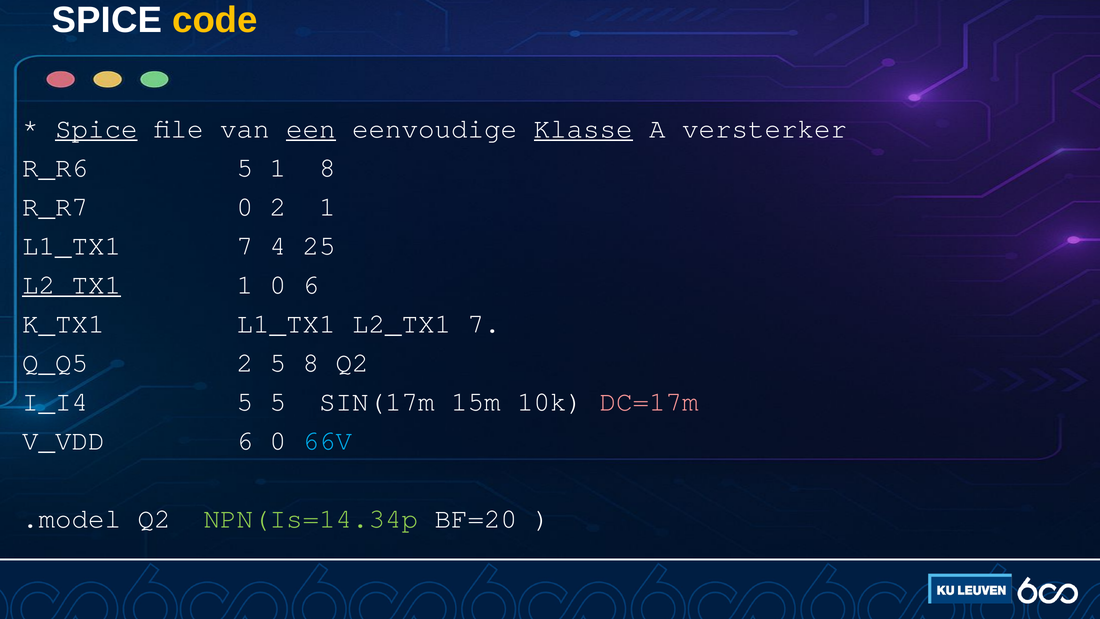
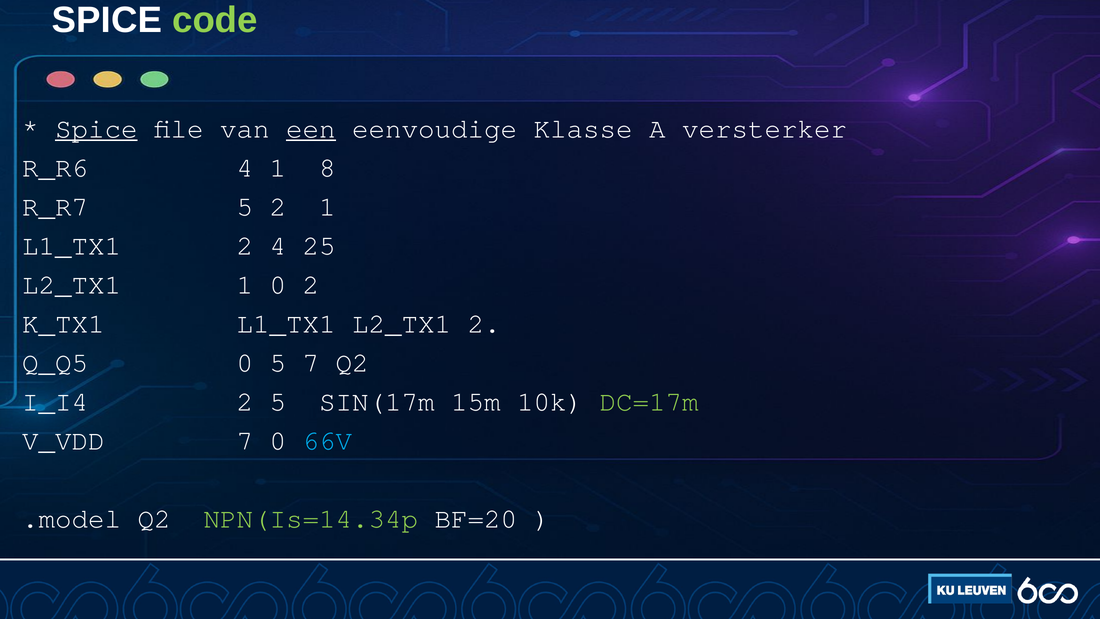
code colour: yellow -> light green (215, 20)
Klasse underline: present -> none (583, 129)
R_R6 5: 5 -> 4 (245, 167)
R_R7 0: 0 -> 5 (245, 206)
L1_TX1 7: 7 -> 2 (245, 245)
L2_TX1 underline: present -> none (72, 284)
0 6: 6 -> 2 (311, 284)
L2_TX1 7: 7 -> 2 (484, 323)
Q_Q5 2: 2 -> 0 (245, 362)
5 8: 8 -> 7 (311, 362)
I_I4 5: 5 -> 2 (245, 401)
DC=17m colour: pink -> light green (649, 401)
V_VDD 6: 6 -> 7 (245, 440)
